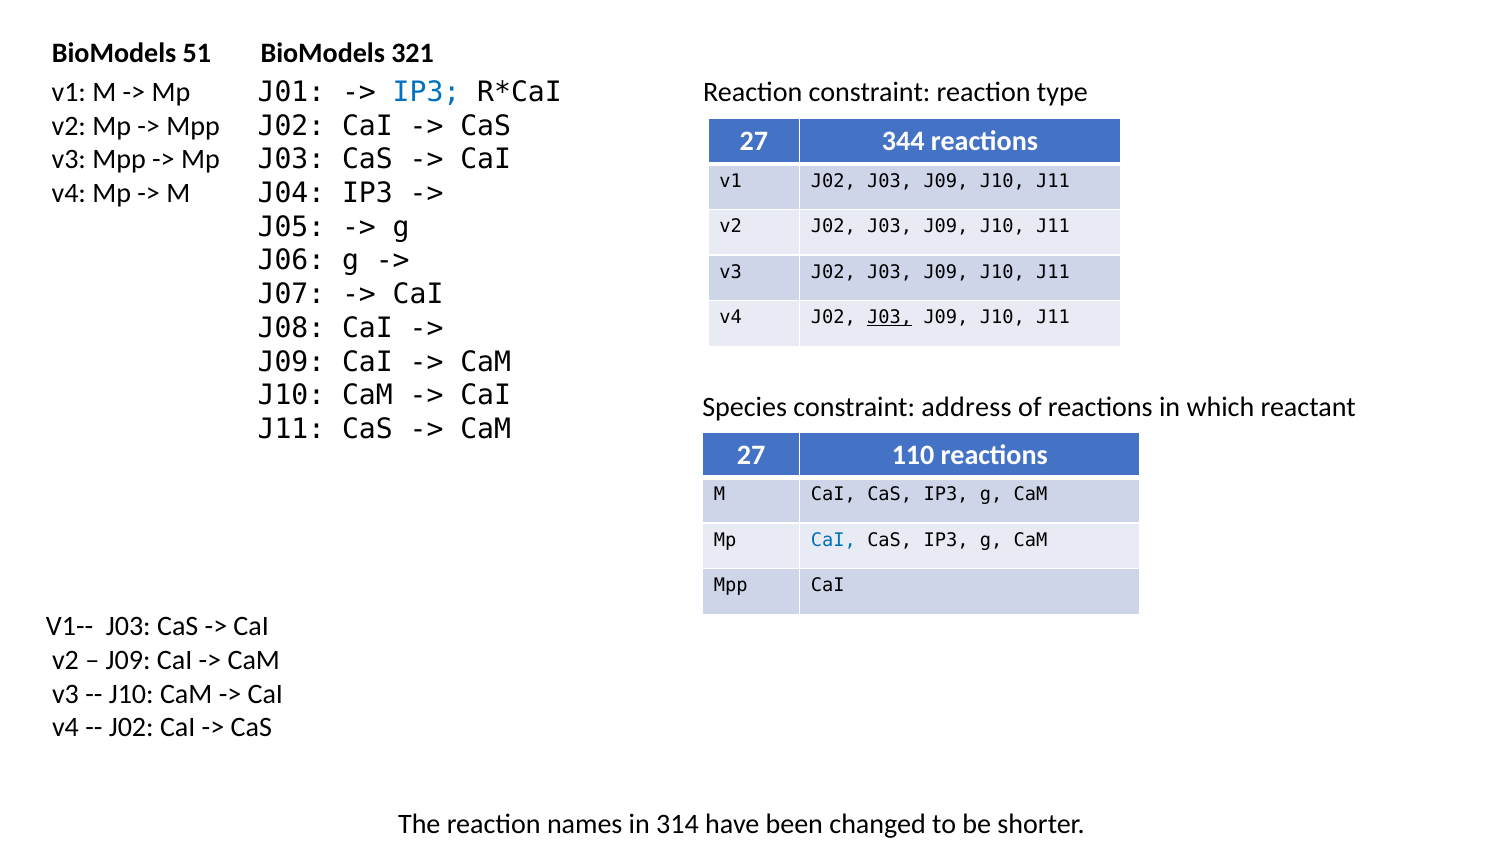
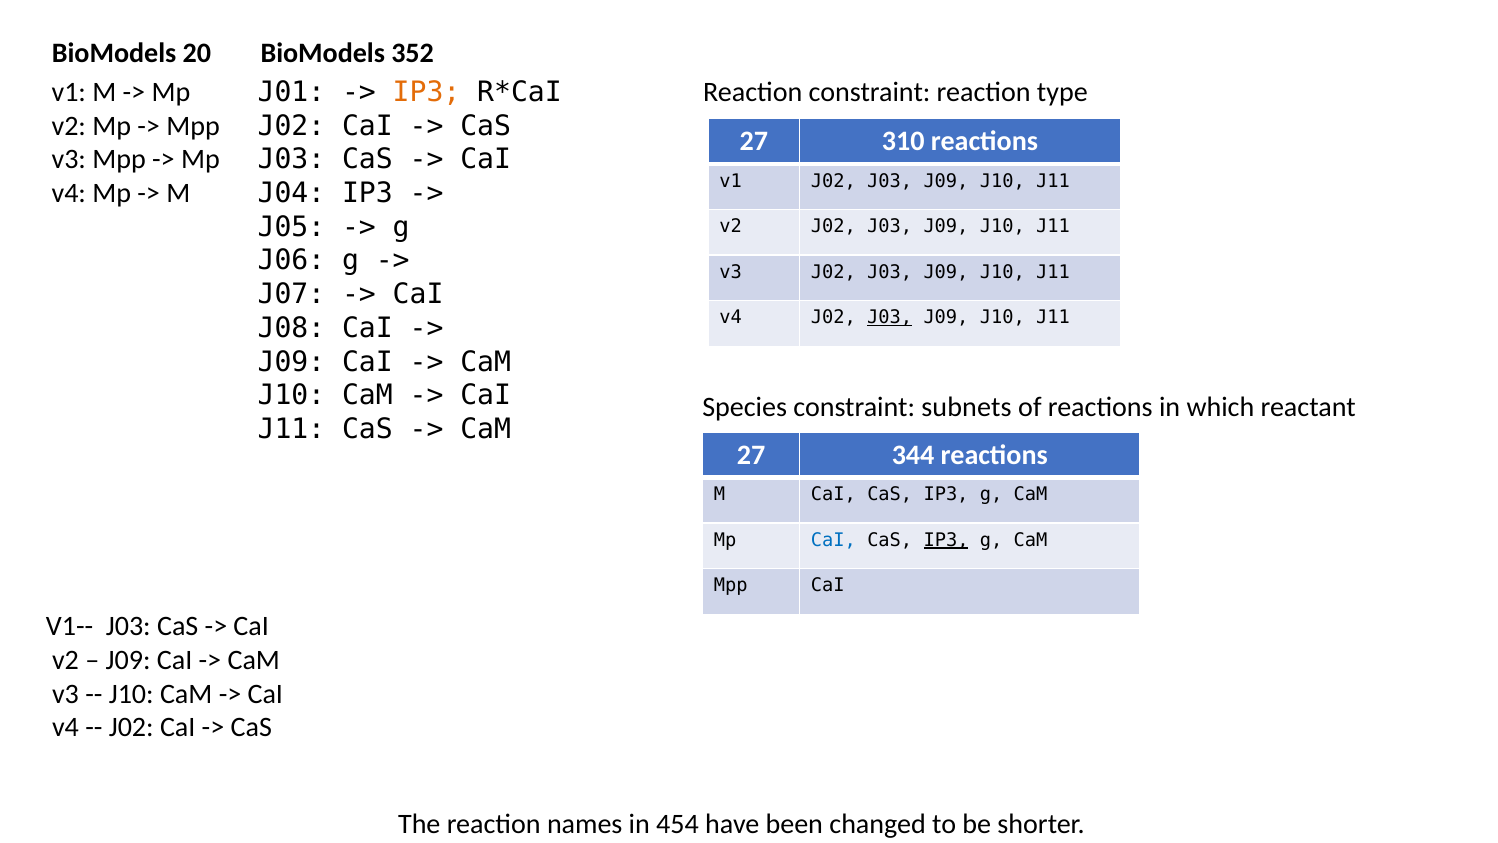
51: 51 -> 20 (197, 54)
321: 321 -> 352 (413, 54)
IP3 colour: blue -> orange (427, 92)
344: 344 -> 310 (903, 141)
address: address -> subnets (966, 407)
110: 110 -> 344 (913, 455)
IP3 underline: none -> present (946, 540)
314: 314 -> 454 (677, 824)
